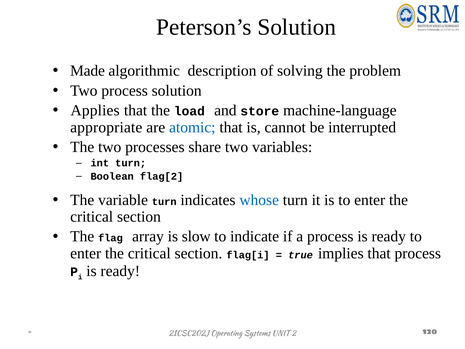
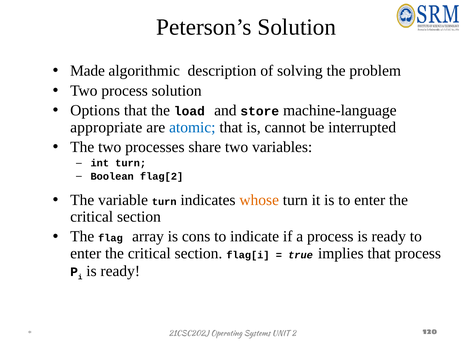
Applies: Applies -> Options (95, 110)
whose colour: blue -> orange (259, 200)
slow: slow -> cons (196, 236)
